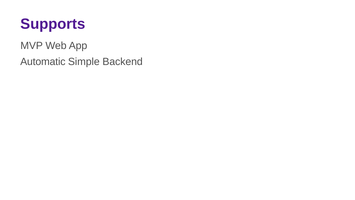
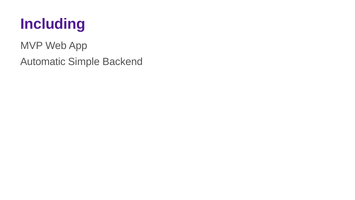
Supports: Supports -> Including (53, 24)
